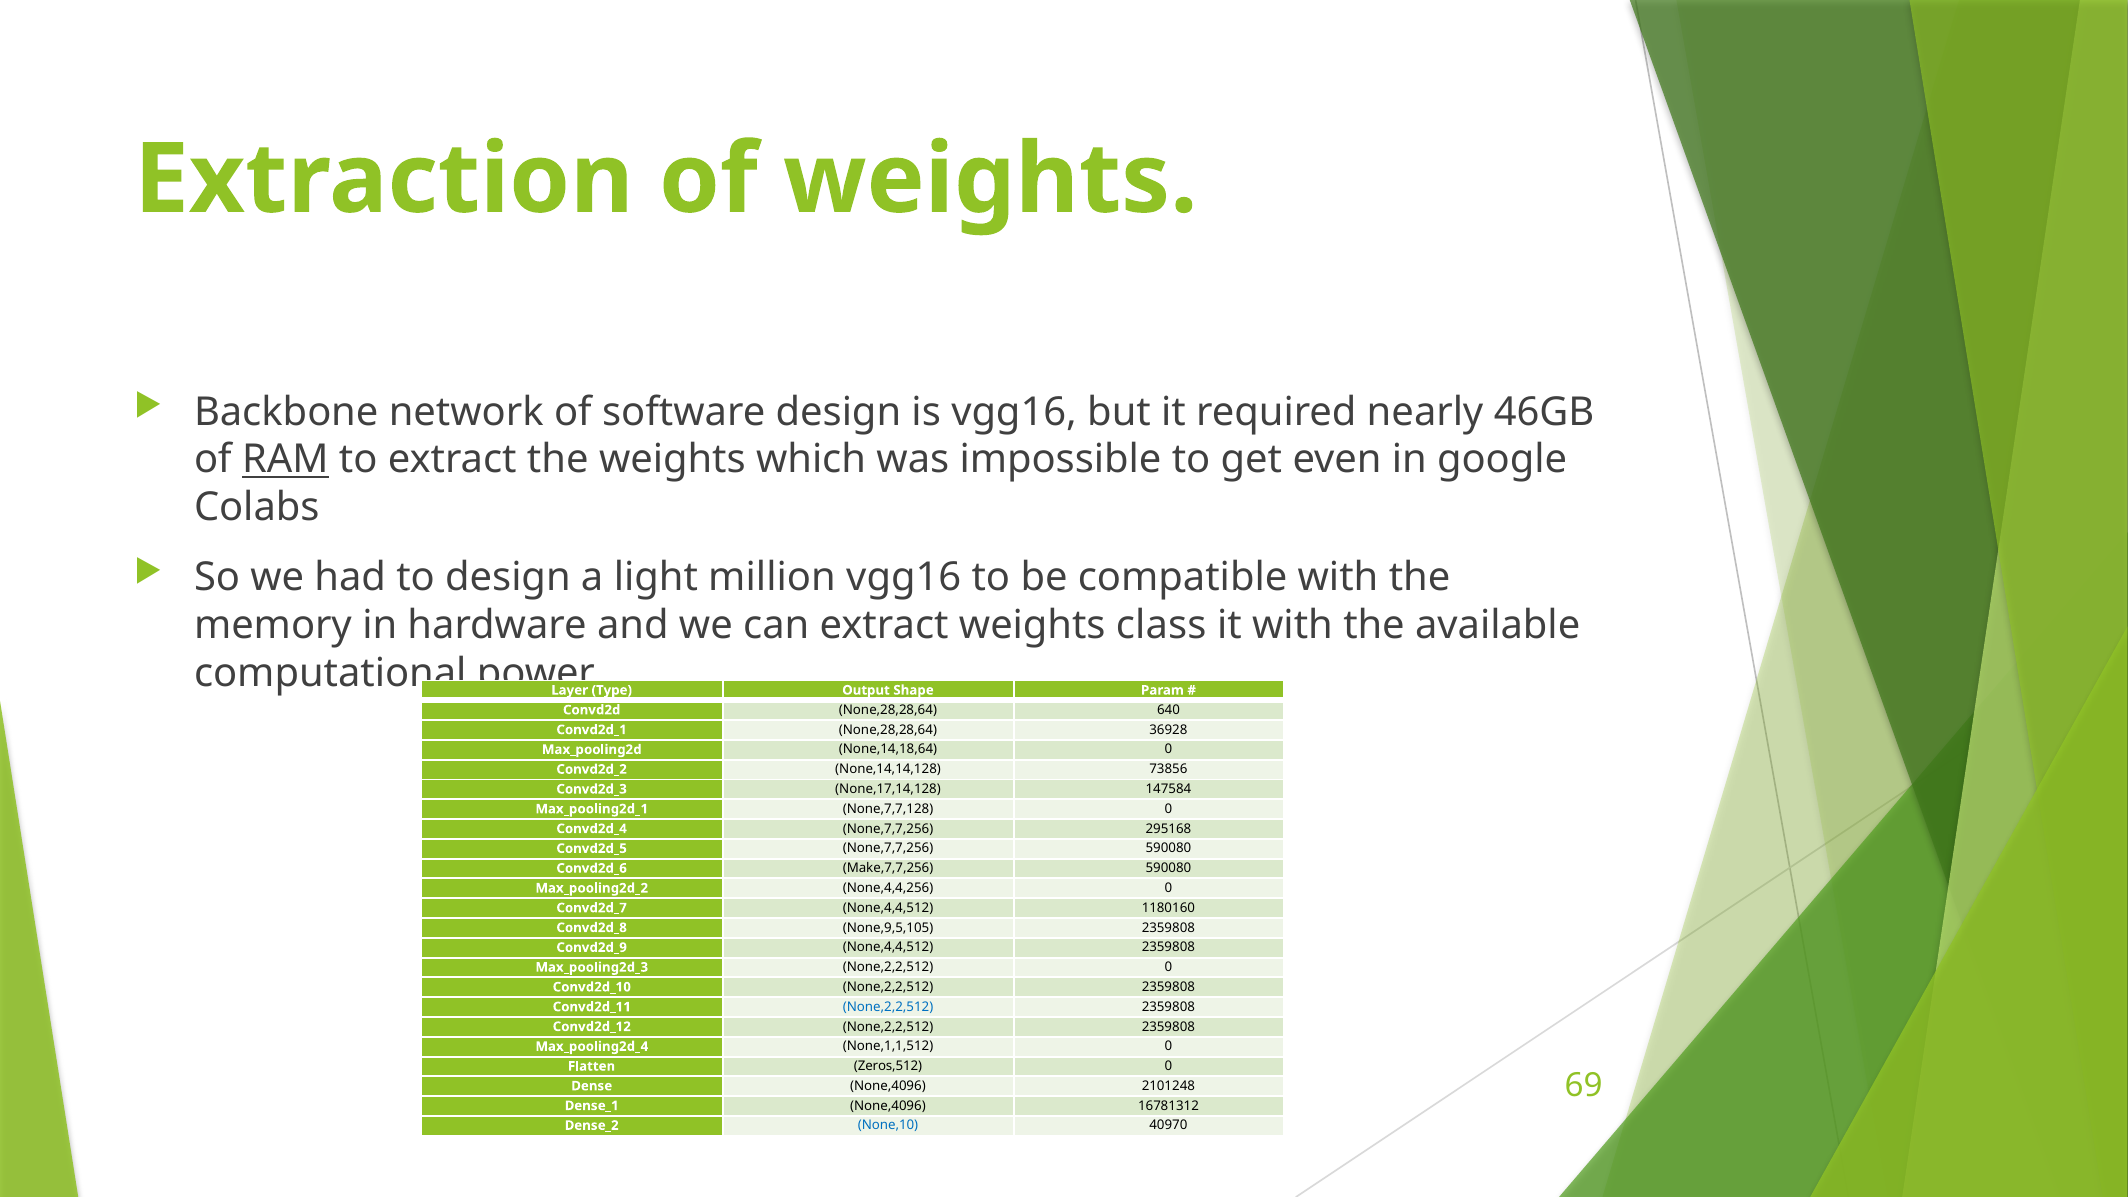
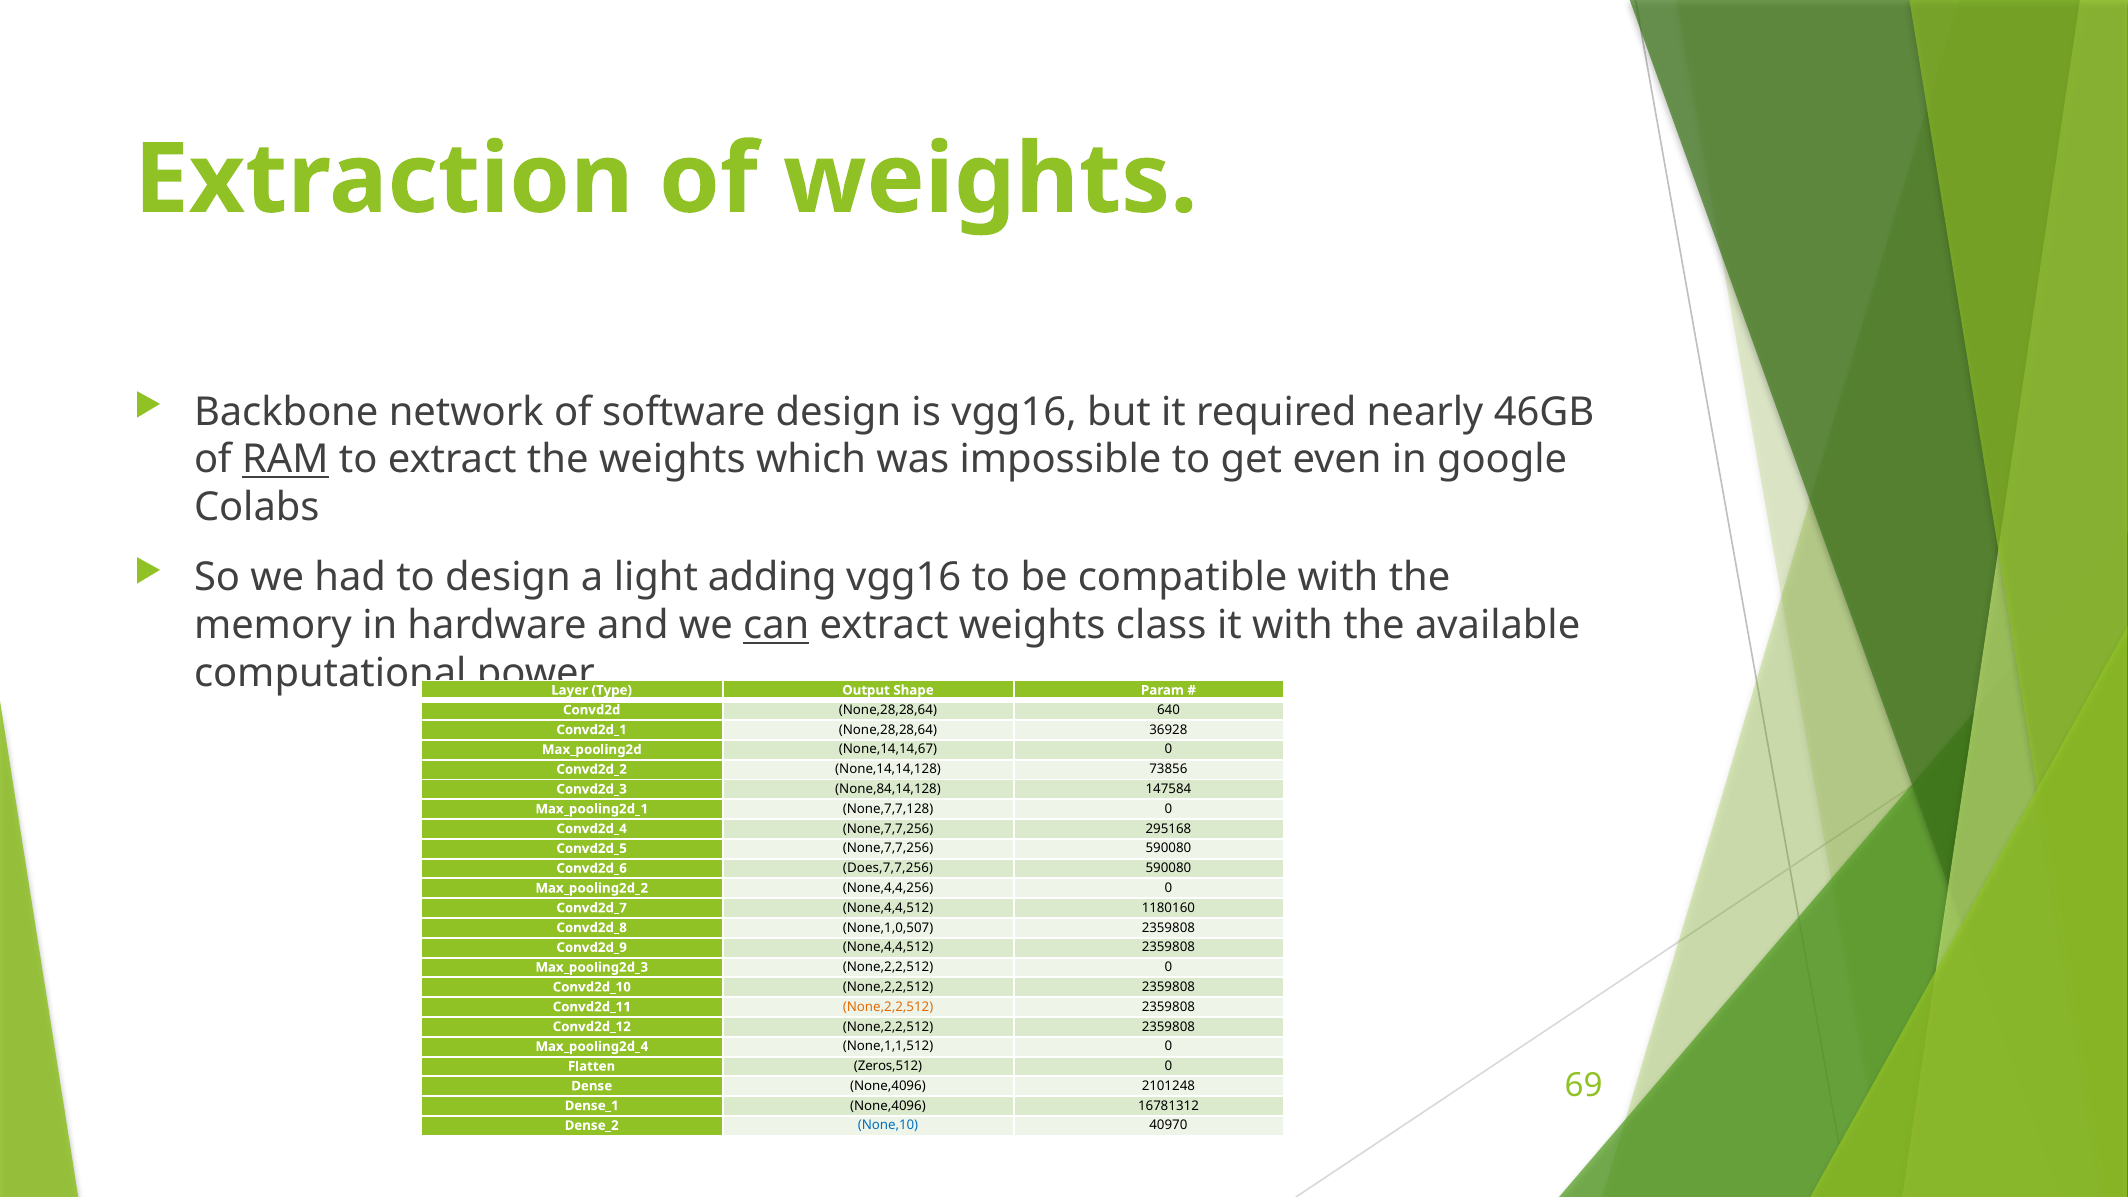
million: million -> adding (772, 578)
can underline: none -> present (776, 626)
None,14,18,64: None,14,18,64 -> None,14,14,67 (888, 750)
None,17,14,128: None,17,14,128 -> None,84,14,128 (888, 789)
Make,7,7,256: Make,7,7,256 -> Does,7,7,256 (888, 868)
None,9,5,105: None,9,5,105 -> None,1,0,507 (888, 928)
None,2,2,512 colour: blue -> orange (888, 1007)
